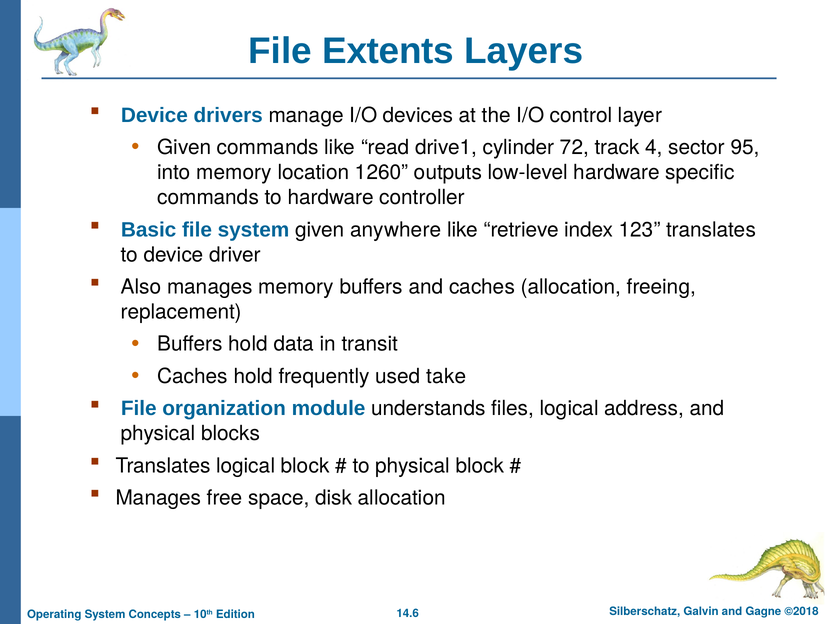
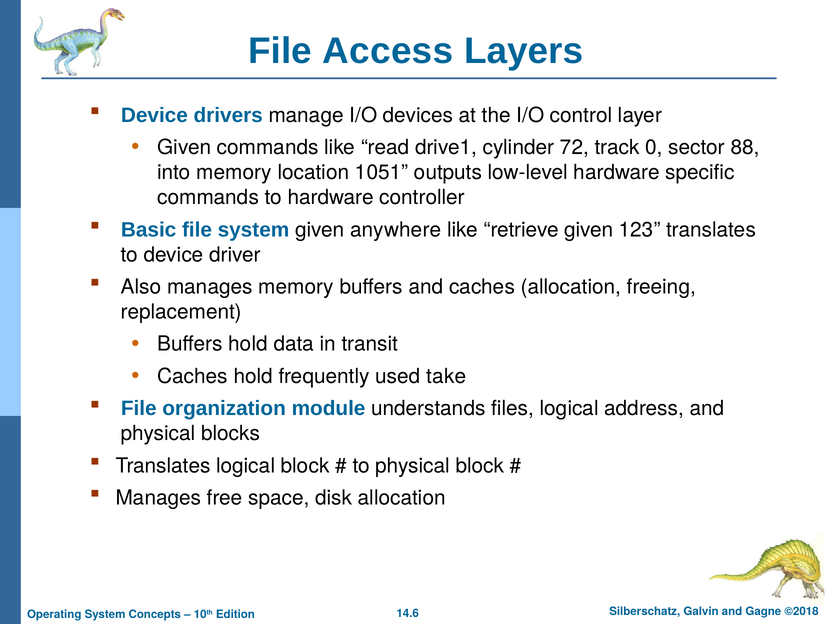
Extents: Extents -> Access (388, 51)
4: 4 -> 0 (654, 148)
95: 95 -> 88 (745, 148)
1260: 1260 -> 1051 (382, 173)
retrieve index: index -> given (589, 230)
